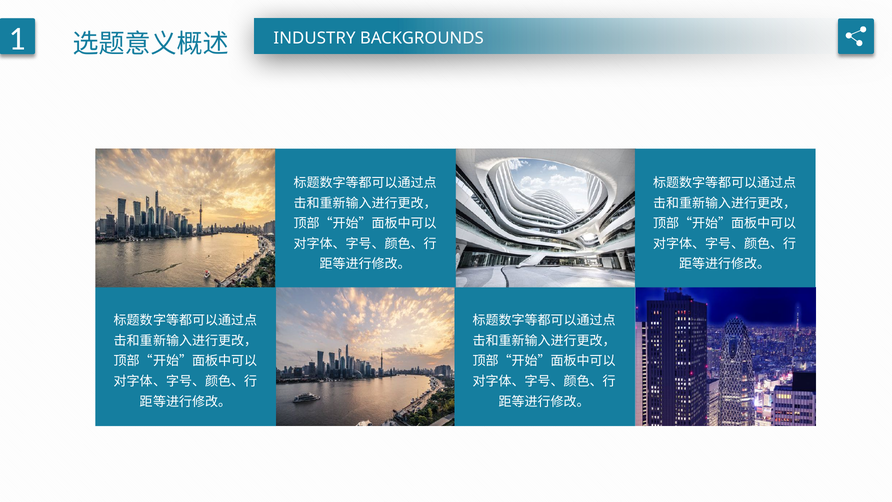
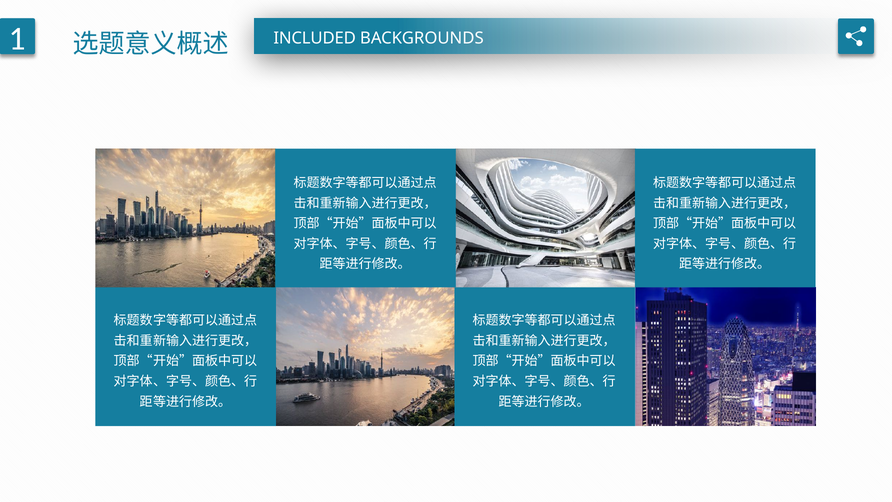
INDUSTRY: INDUSTRY -> INCLUDED (315, 38)
